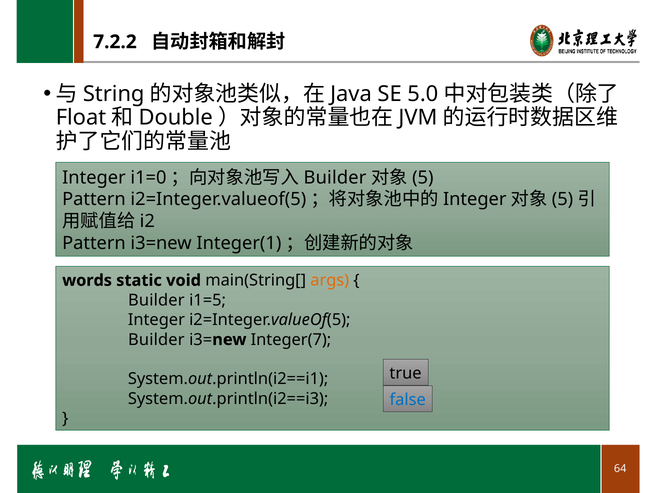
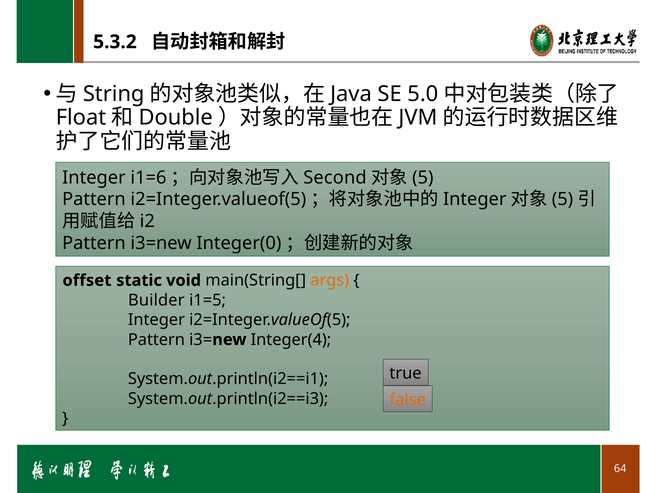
7.2.2: 7.2.2 -> 5.3.2 (115, 42)
i1=0: i1=0 -> i1=6 (148, 177)
Builder: Builder -> Second (335, 177)
Integer(1: Integer(1 -> Integer(0 (239, 243)
words: words -> offset (87, 280)
Builder: Builder -> Pattern (156, 339)
Integer(7: Integer(7 -> Integer(4 (291, 339)
false colour: blue -> orange (408, 400)
